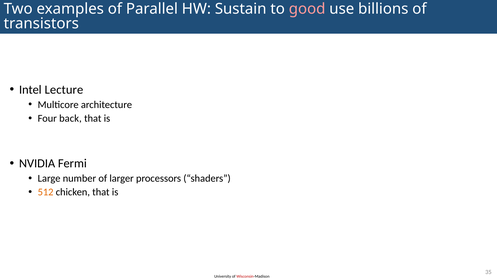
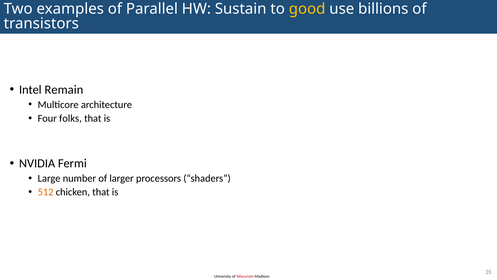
good colour: pink -> yellow (307, 9)
Lecture: Lecture -> Remain (64, 90)
back: back -> folks (70, 118)
